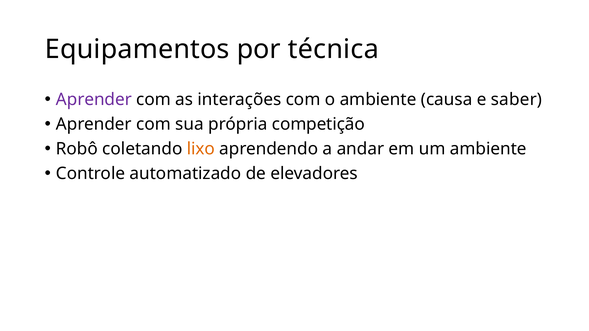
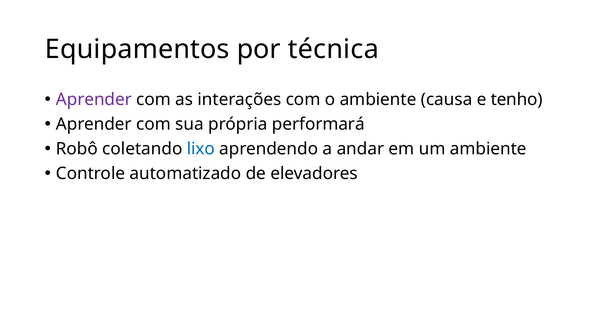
saber: saber -> tenho (517, 100)
competição: competição -> performará (318, 124)
lixo colour: orange -> blue (201, 149)
